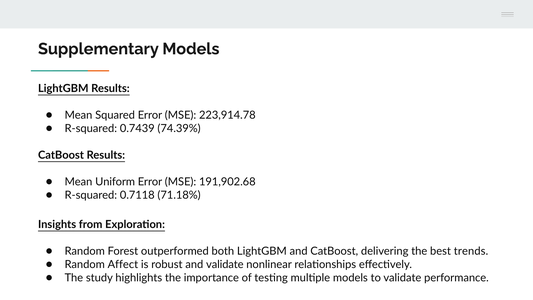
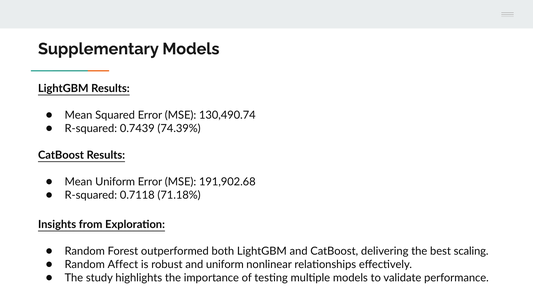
223,914.78: 223,914.78 -> 130,490.74 (227, 115)
trends: trends -> scaling (471, 251)
and validate: validate -> uniform (225, 264)
